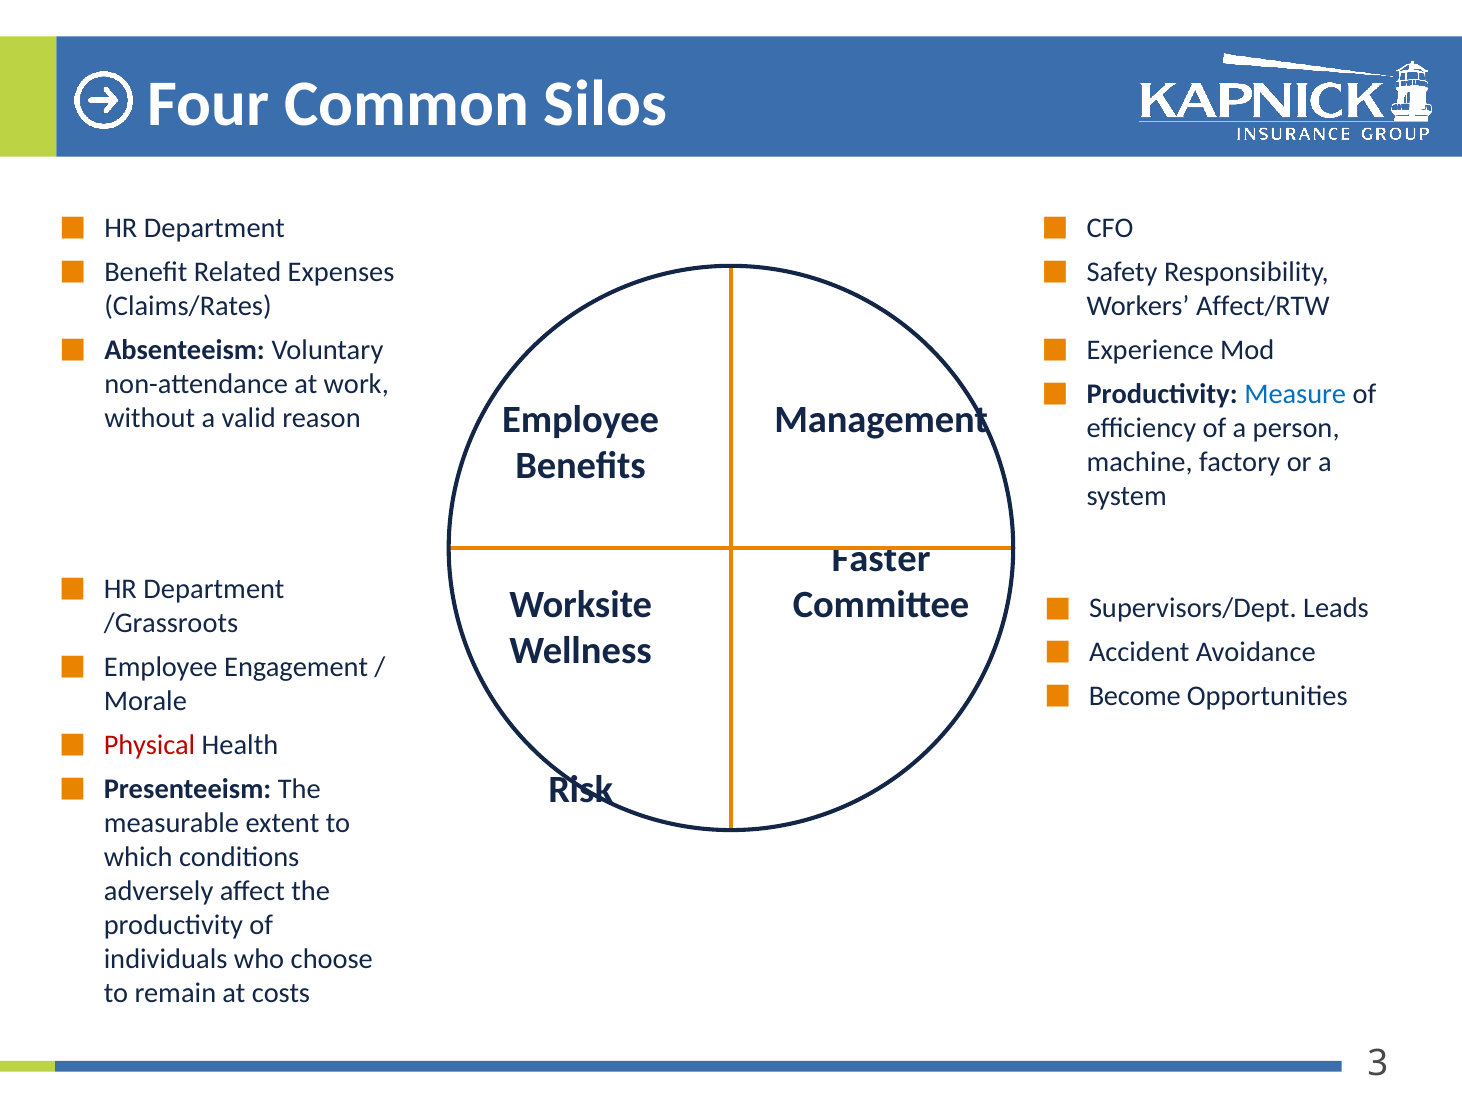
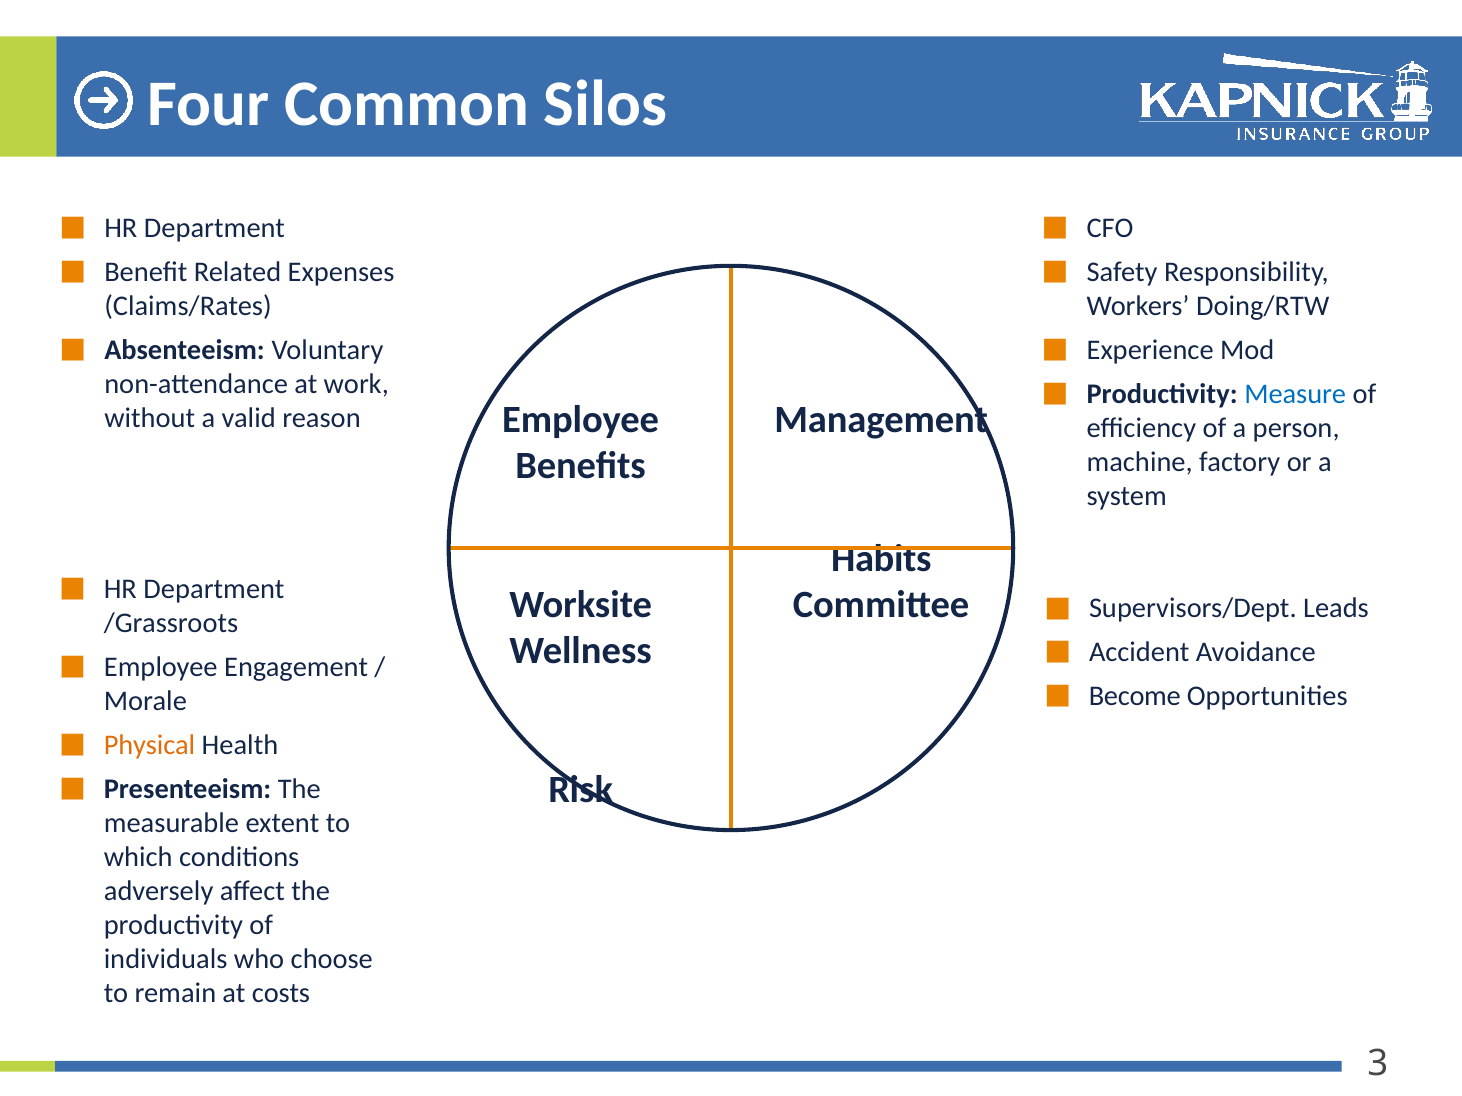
Affect/RTW: Affect/RTW -> Doing/RTW (1263, 307)
Faster: Faster -> Habits (881, 559)
Physical colour: red -> orange (150, 745)
